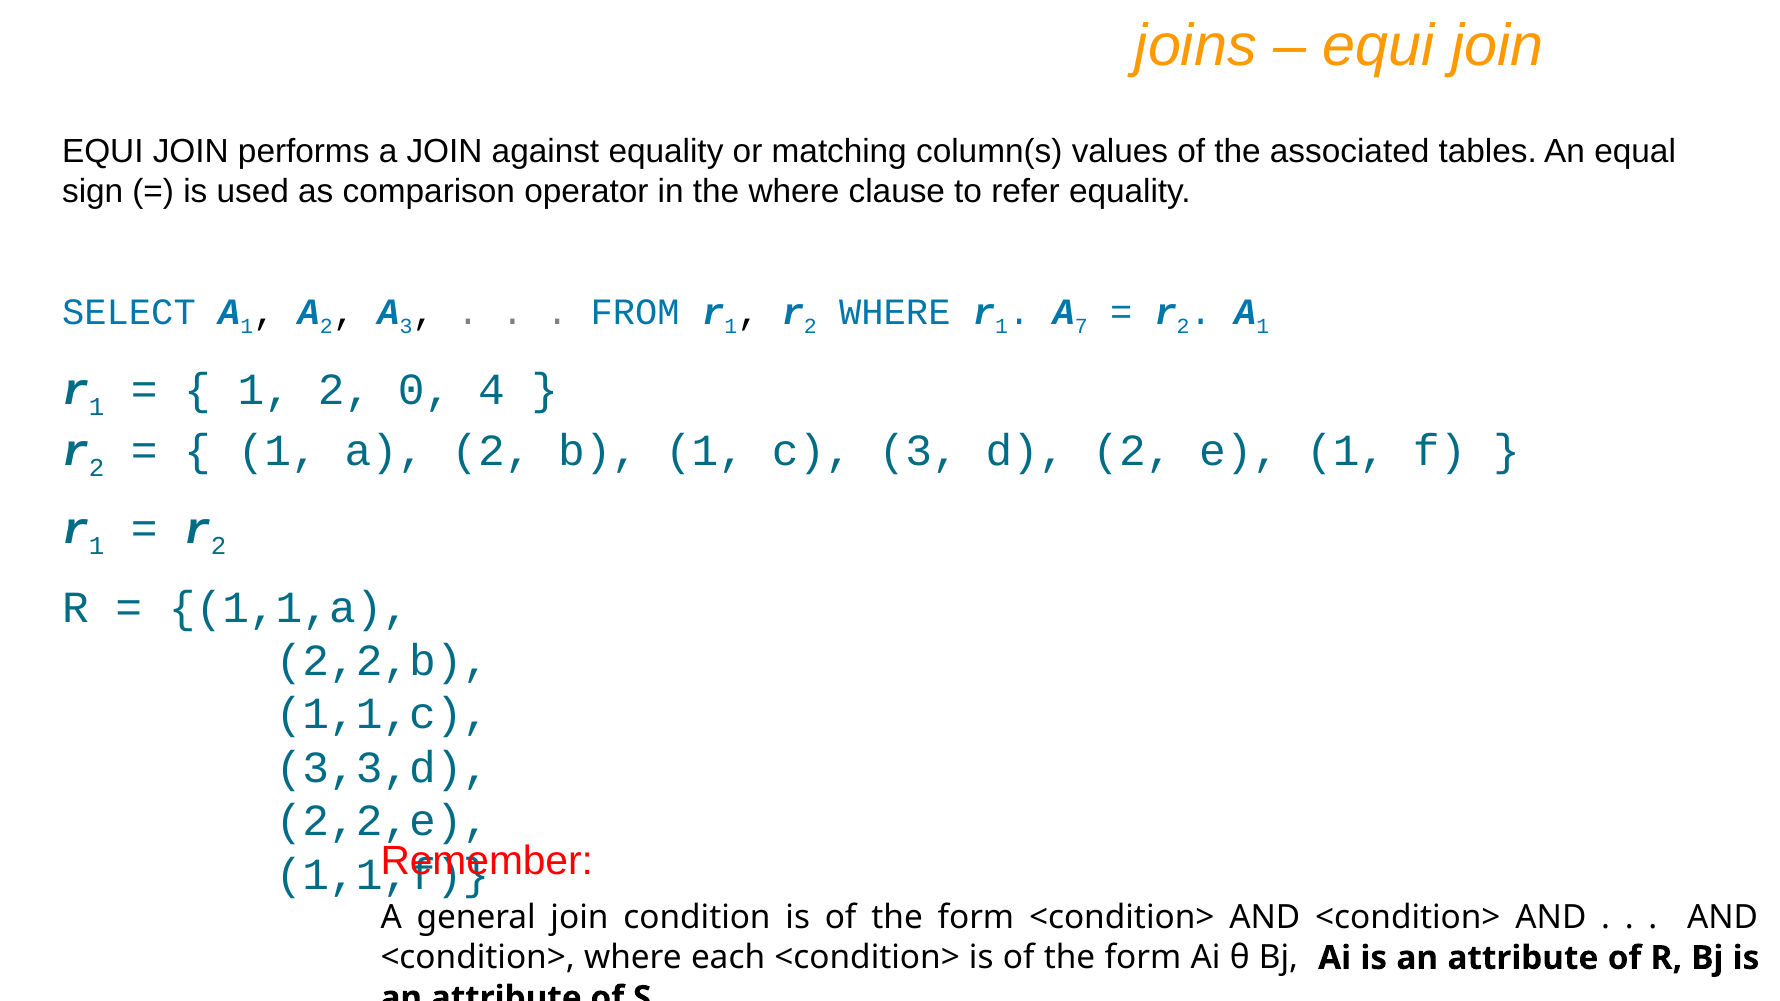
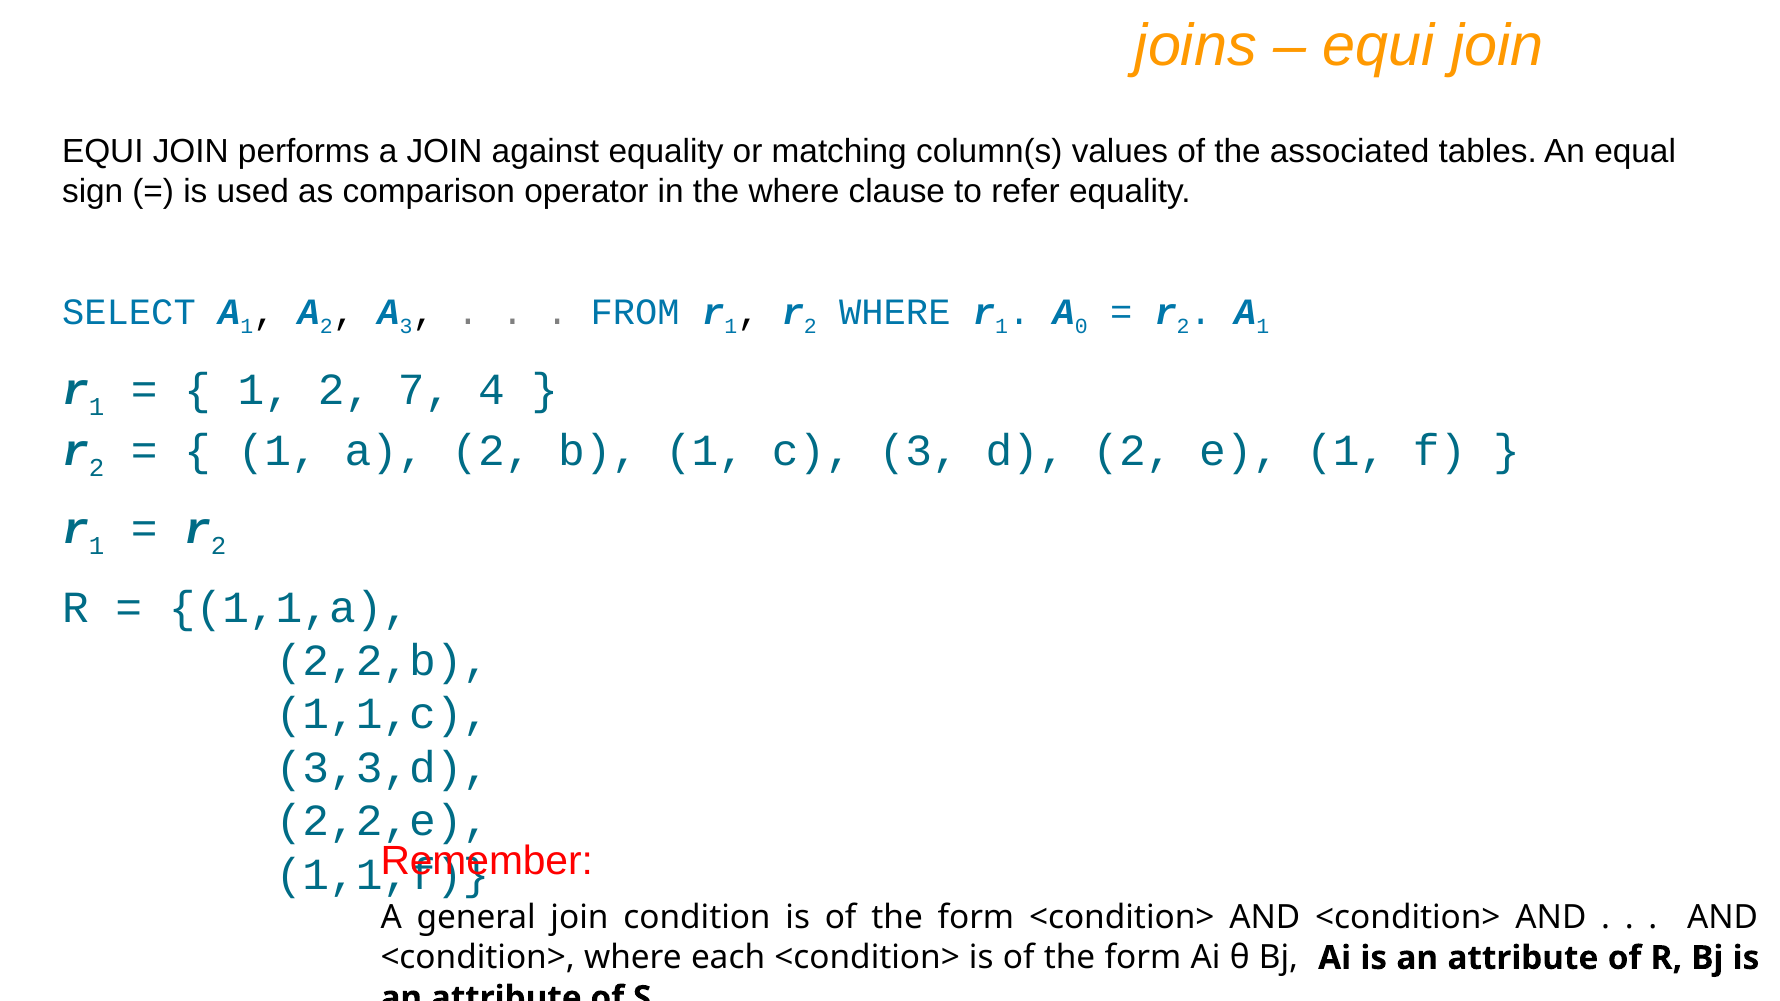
7: 7 -> 0 (1081, 327)
0: 0 -> 7 (425, 390)
